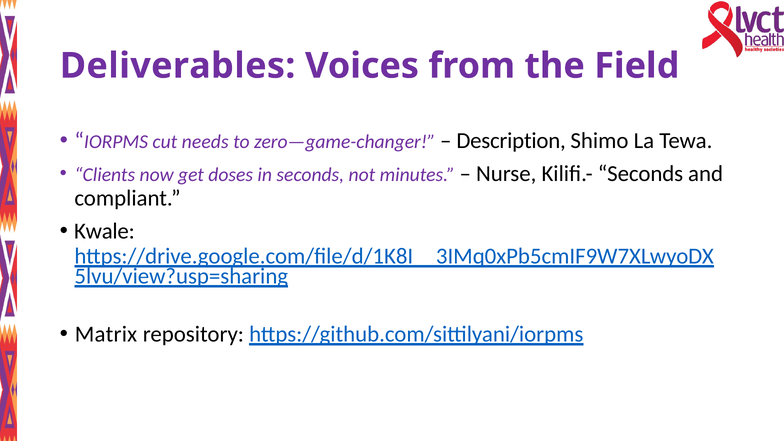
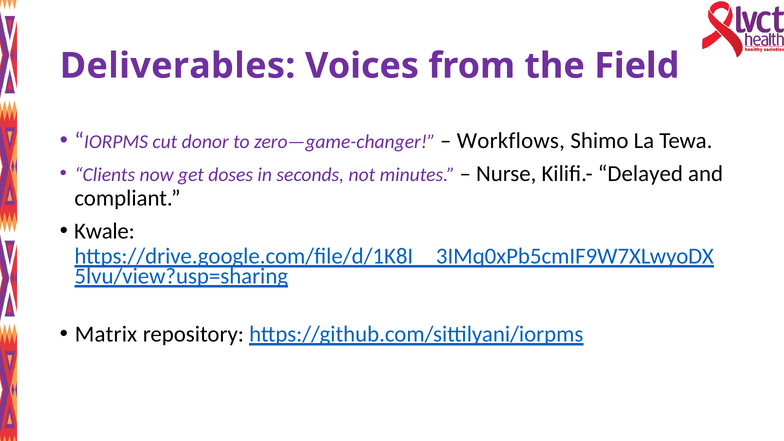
needs: needs -> donor (205, 142)
Description: Description -> Workflows (511, 141)
Kilifi.- Seconds: Seconds -> Delayed (640, 174)
